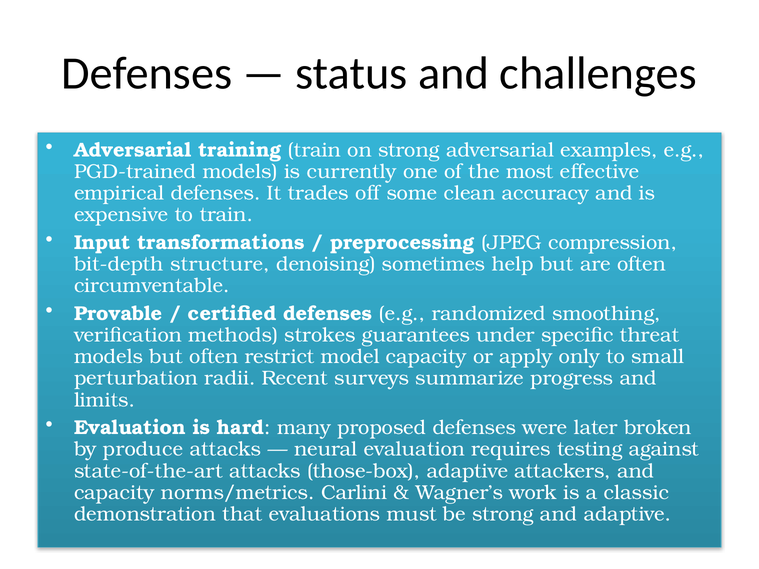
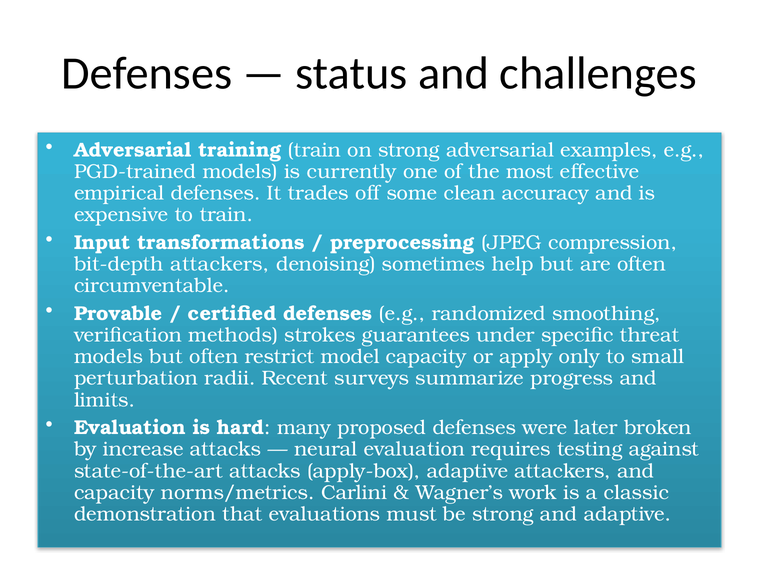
bit-depth structure: structure -> attackers (220, 264)
produce: produce -> increase (143, 449)
those-box: those-box -> apply-box (364, 471)
